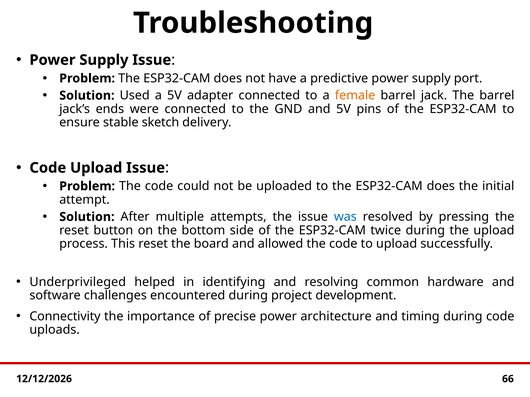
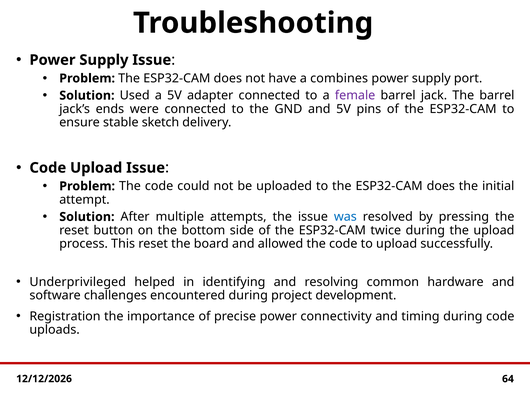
predictive: predictive -> combines (339, 78)
female colour: orange -> purple (355, 96)
Connectivity: Connectivity -> Registration (65, 317)
architecture: architecture -> connectivity (336, 317)
66: 66 -> 64 (508, 379)
